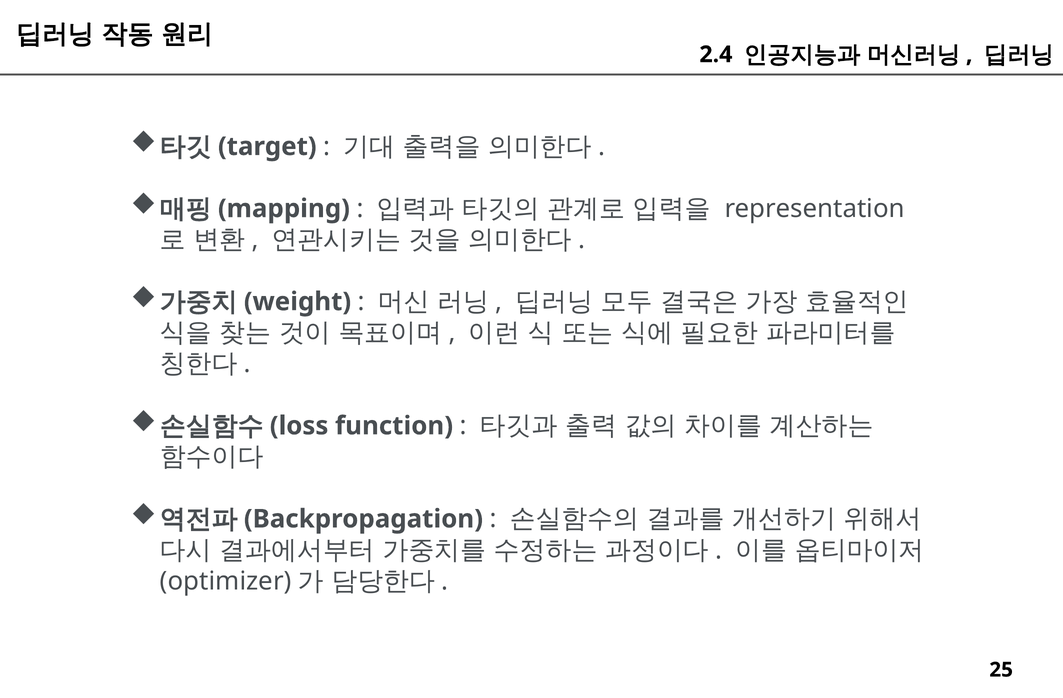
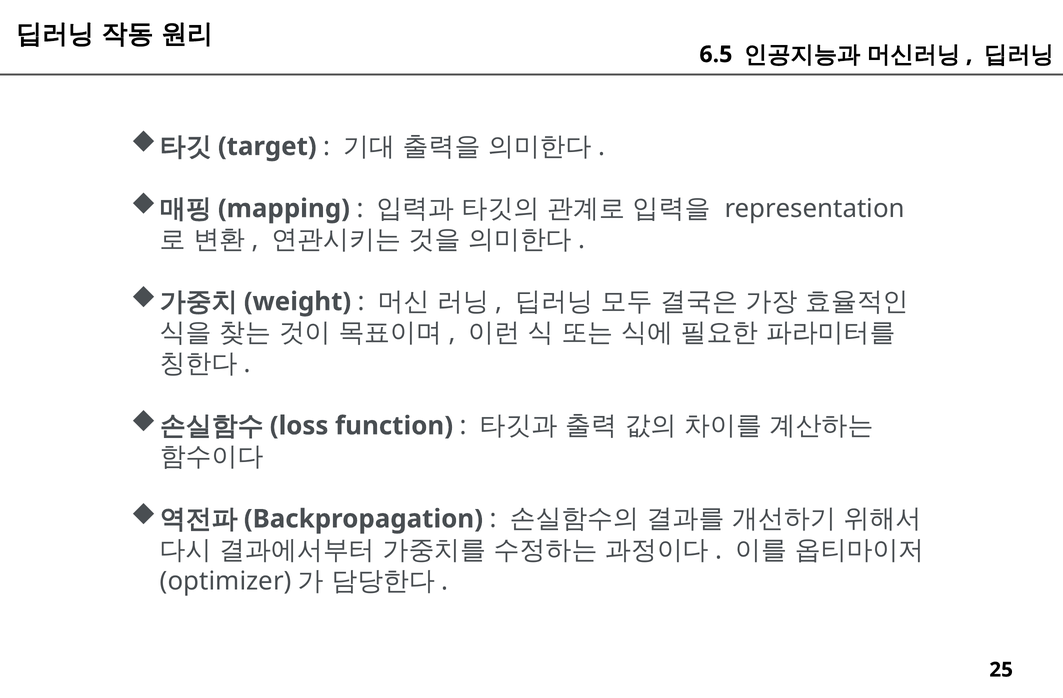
2.4: 2.4 -> 6.5 (716, 54)
